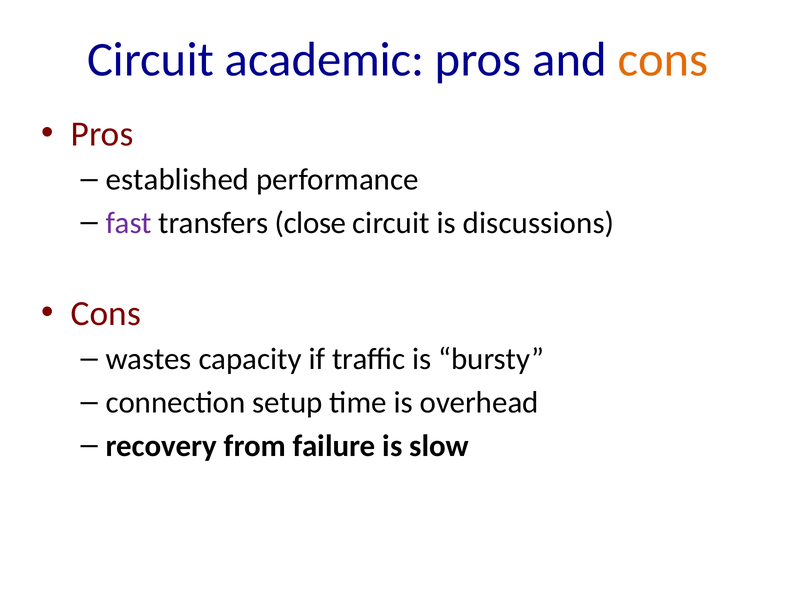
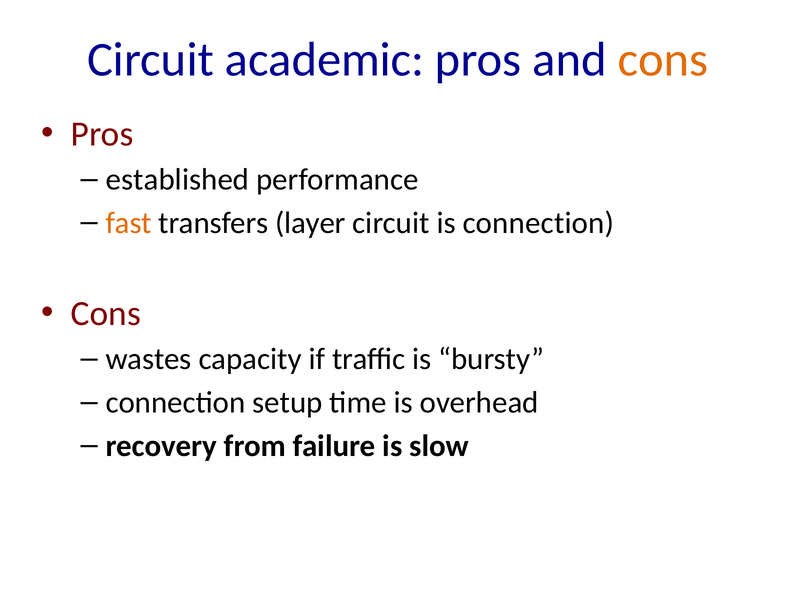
fast colour: purple -> orange (129, 223)
close: close -> layer (310, 223)
is discussions: discussions -> connection (538, 223)
